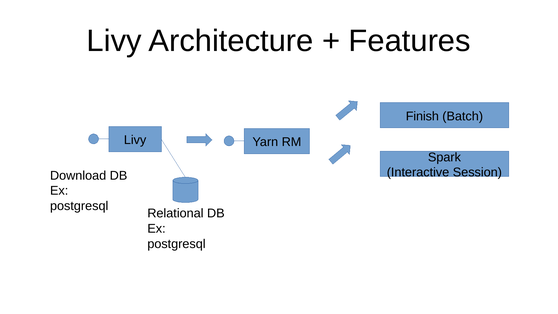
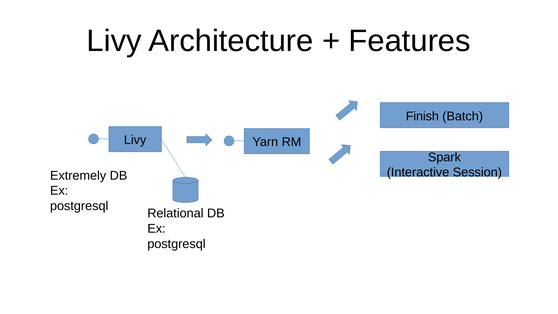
Download: Download -> Extremely (78, 175)
